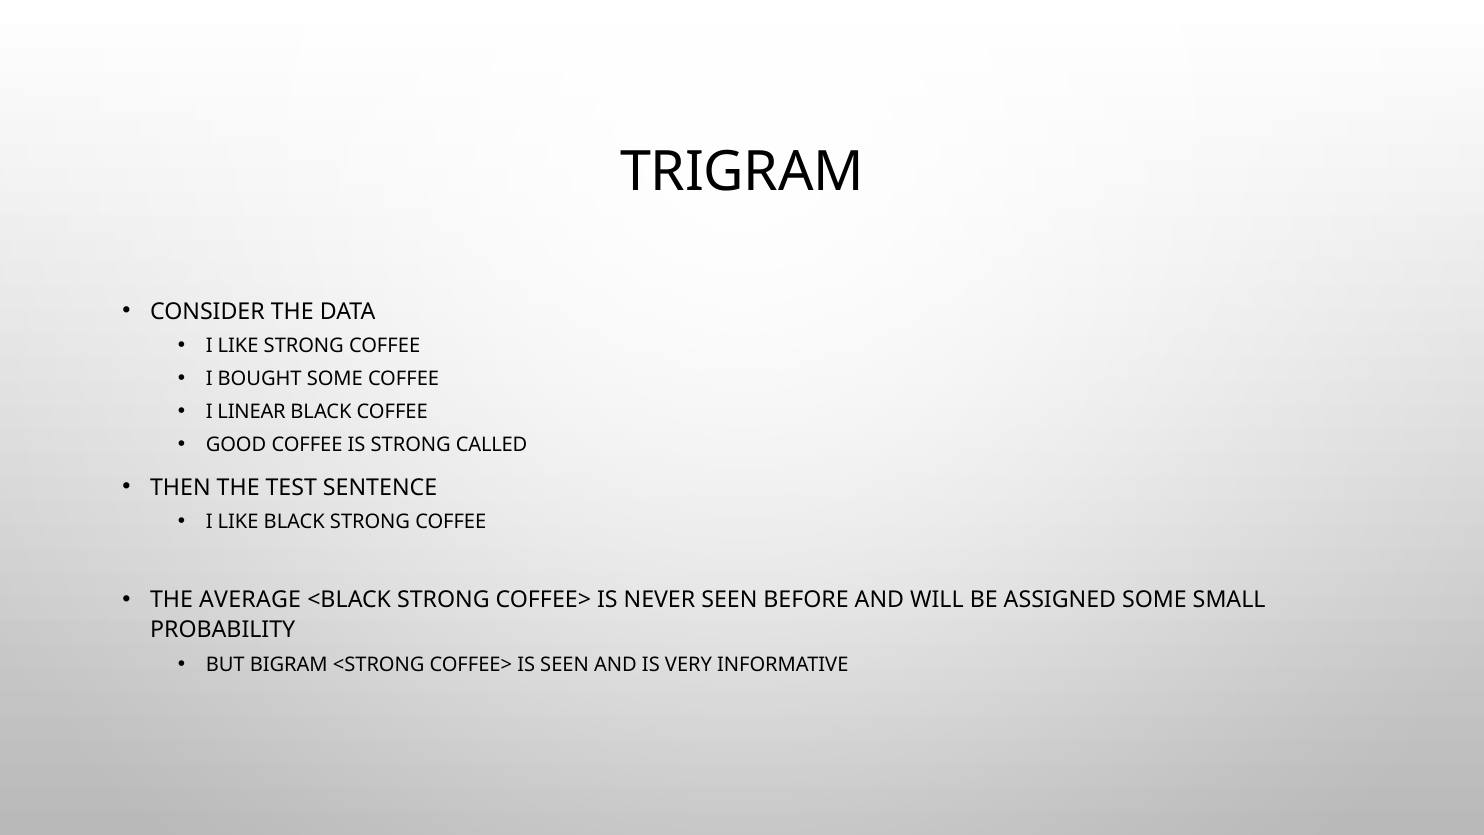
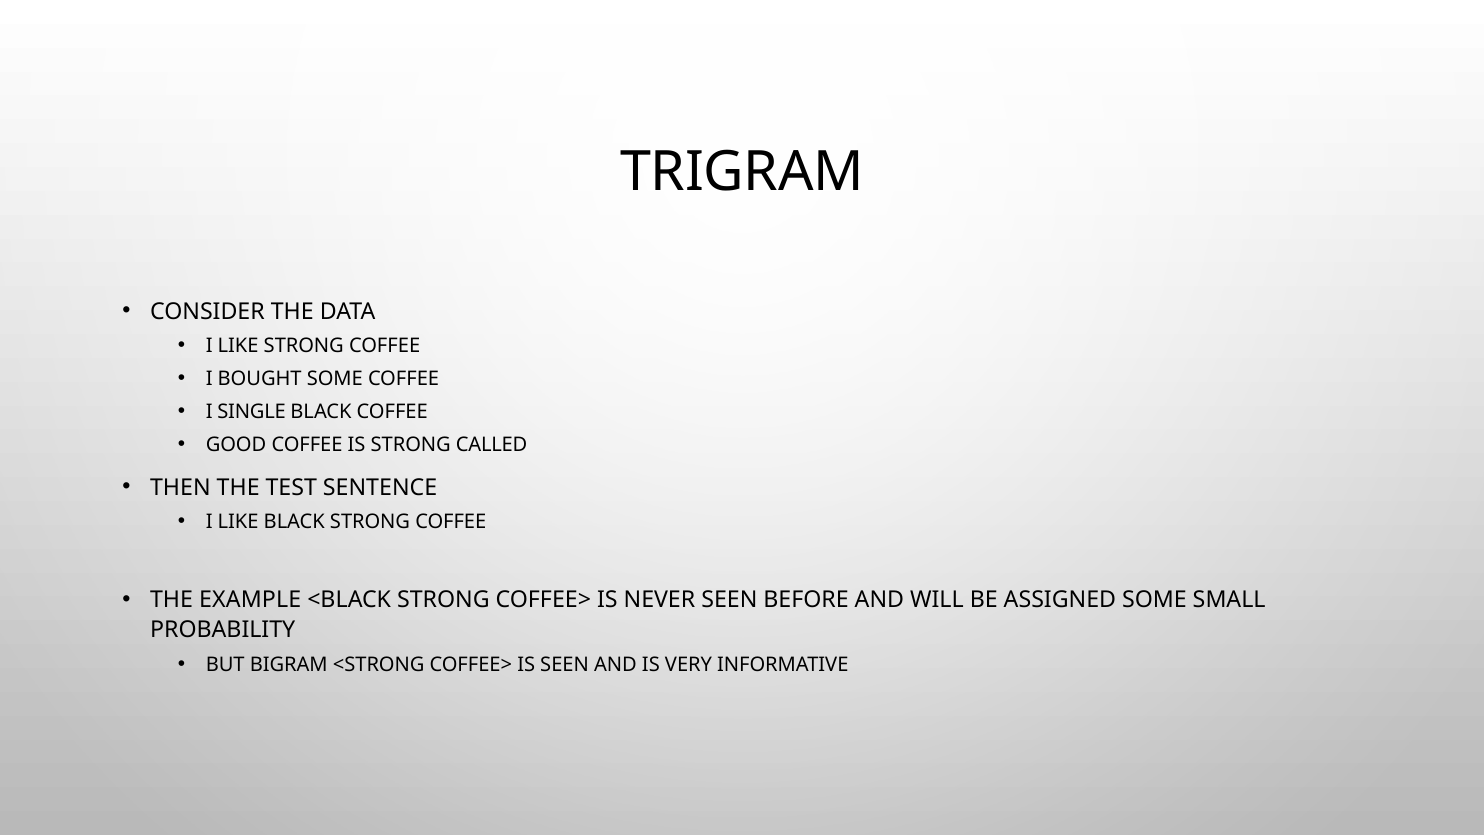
LINEAR: LINEAR -> SINGLE (252, 412)
AVERAGE: AVERAGE -> EXAMPLE (250, 600)
